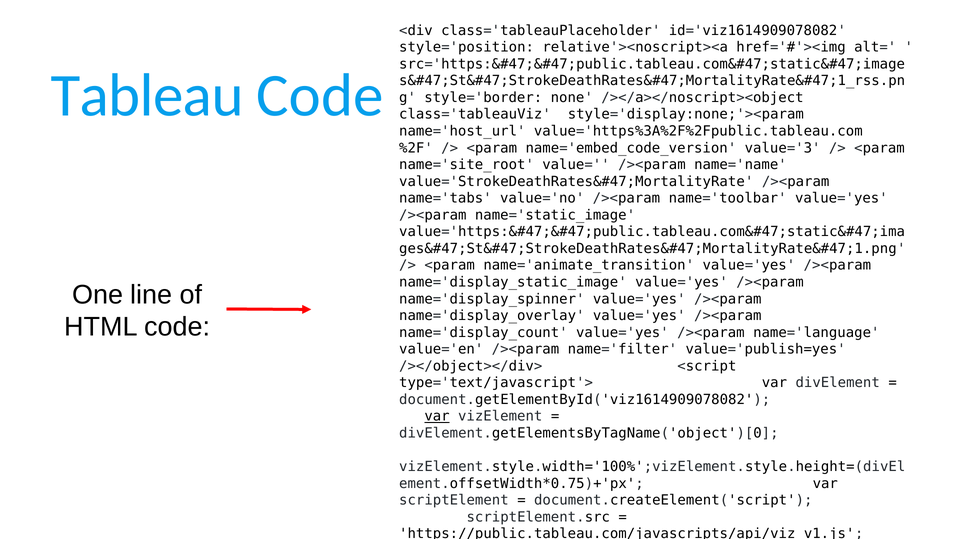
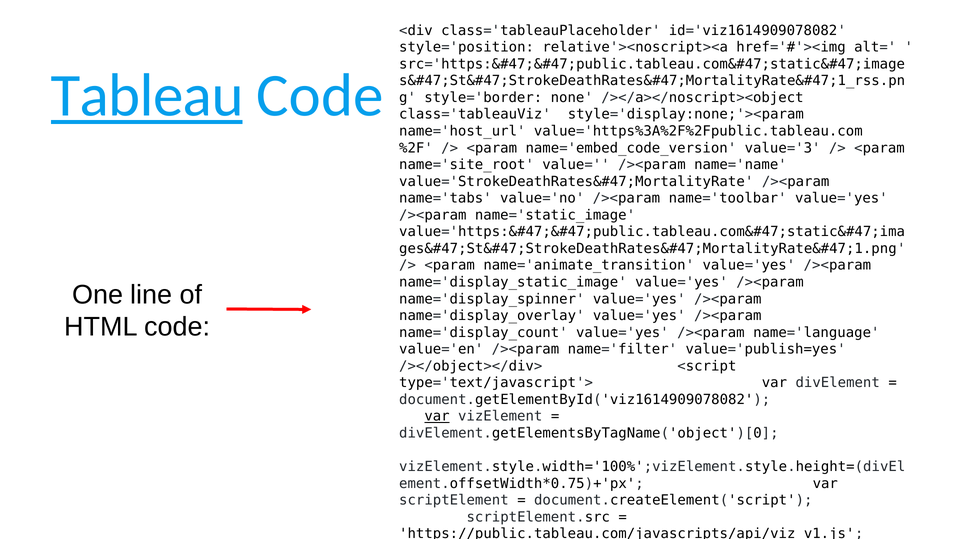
Tableau underline: none -> present (147, 96)
